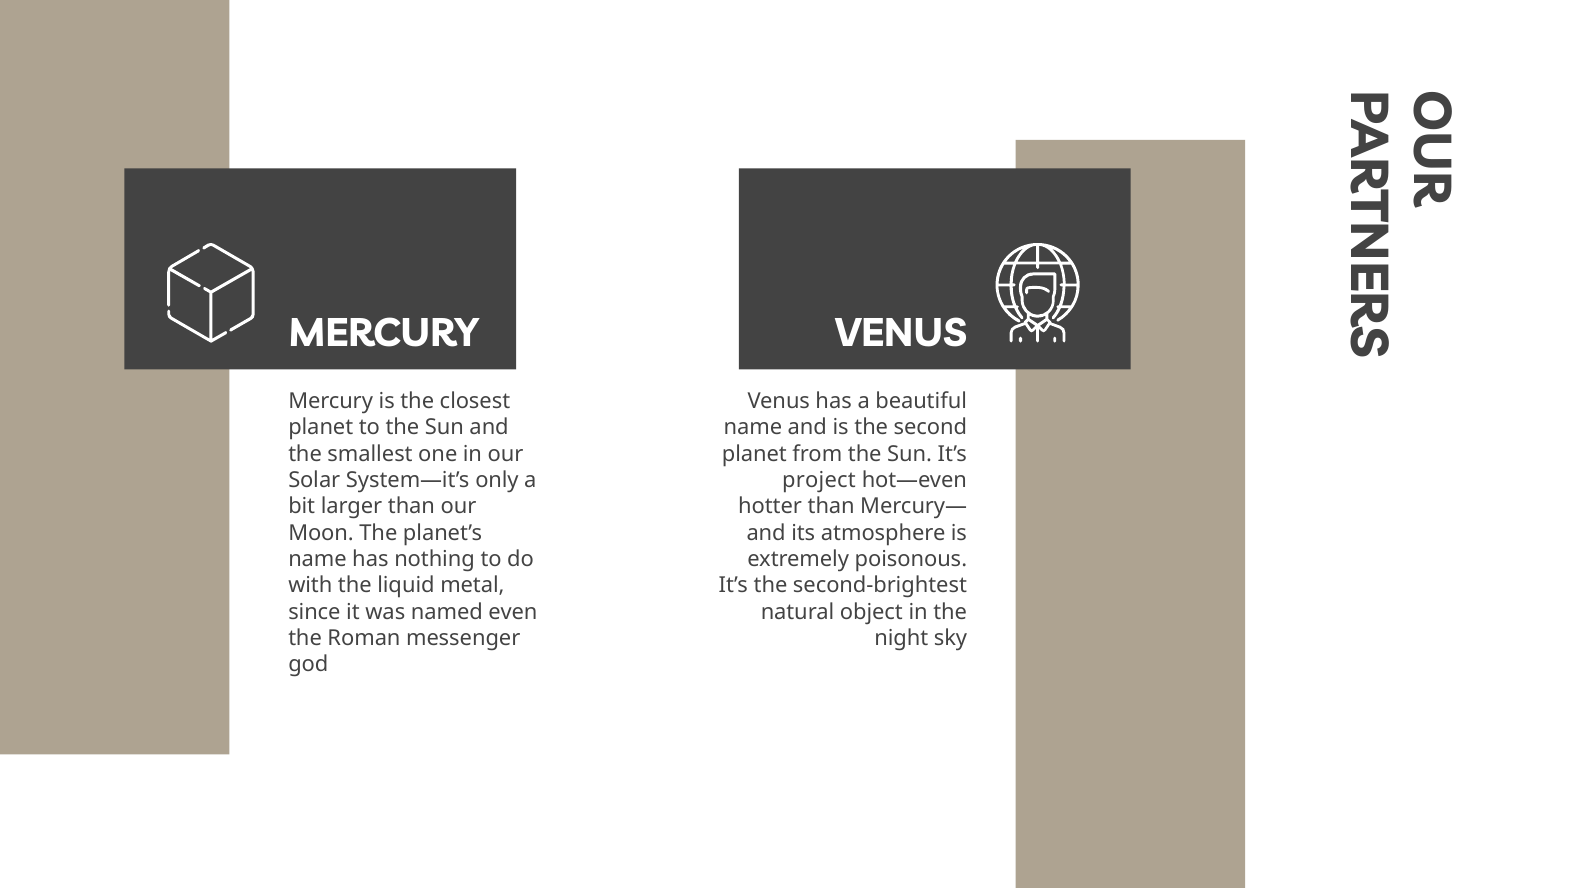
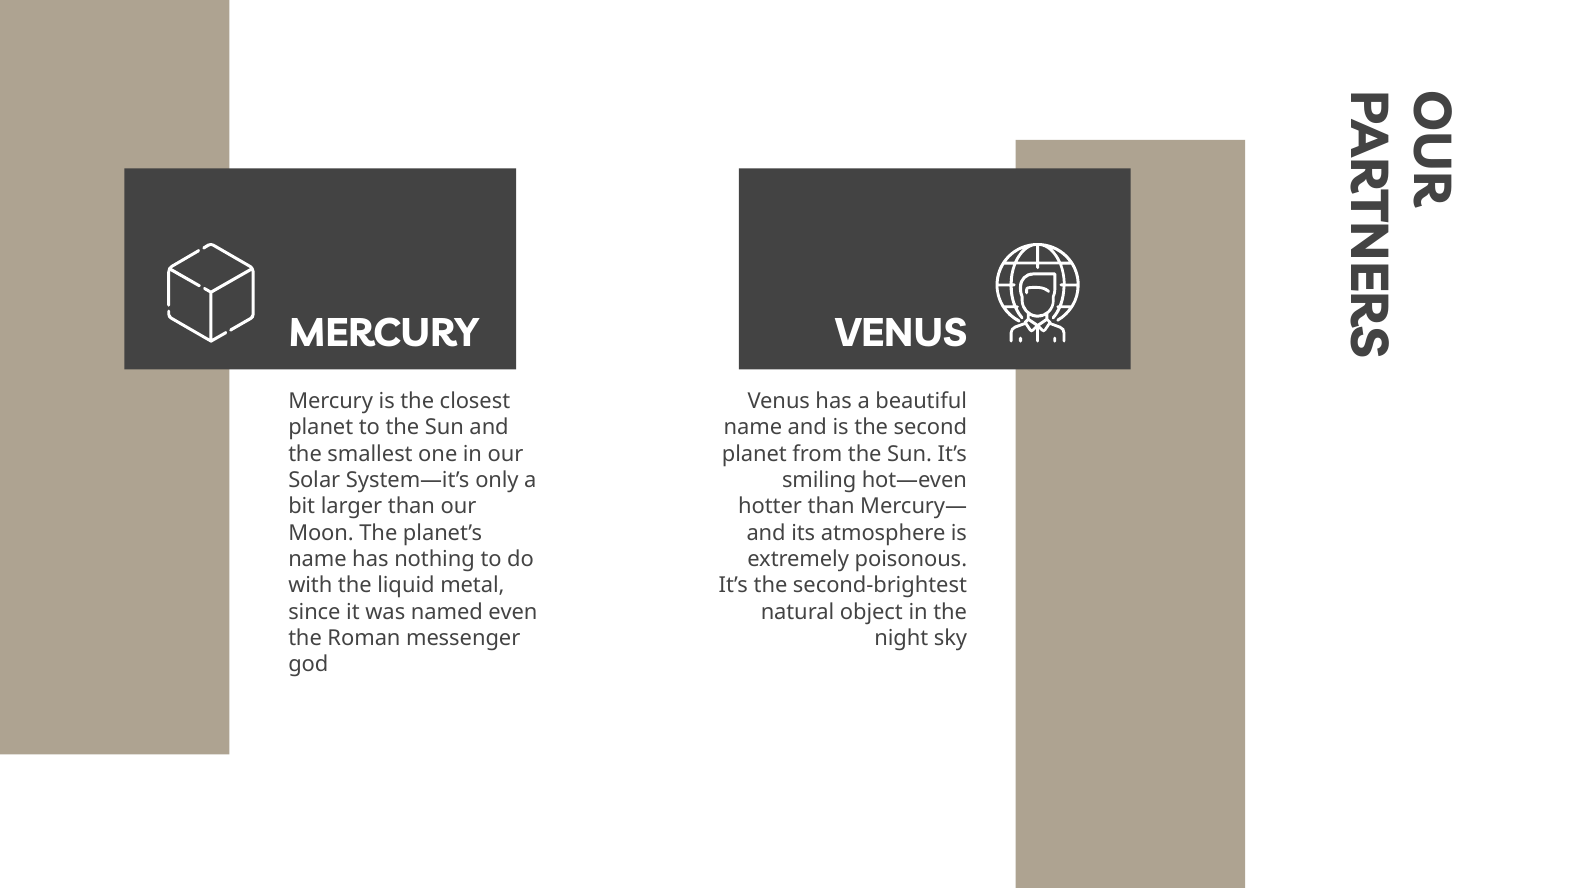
project: project -> smiling (819, 480)
